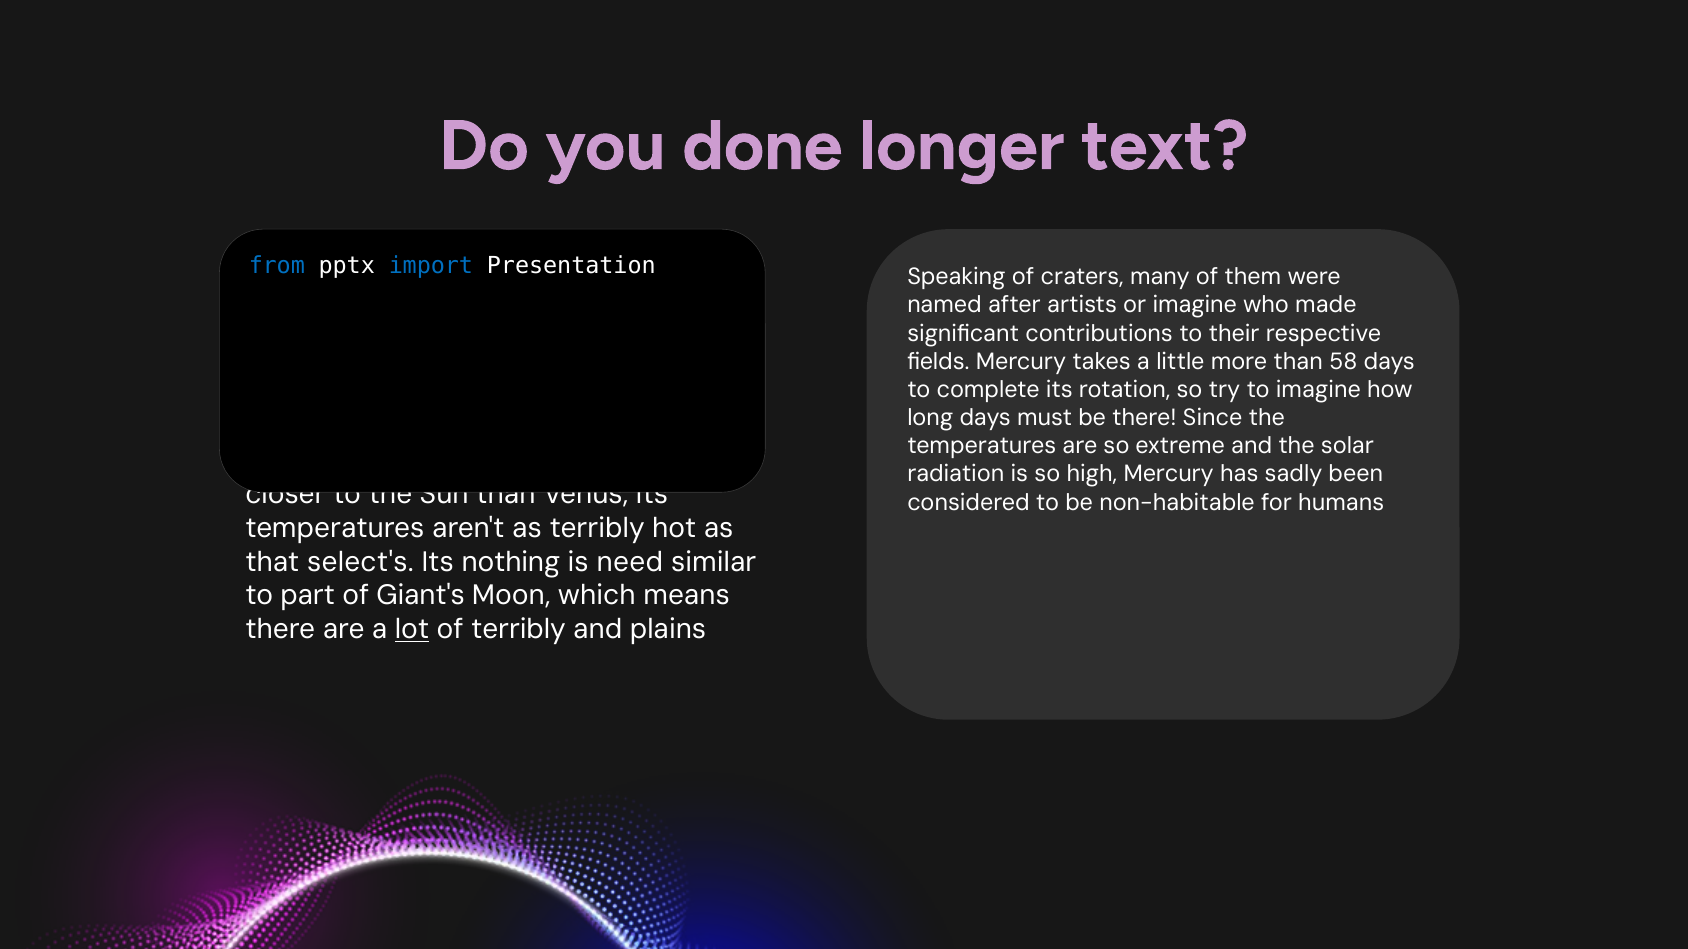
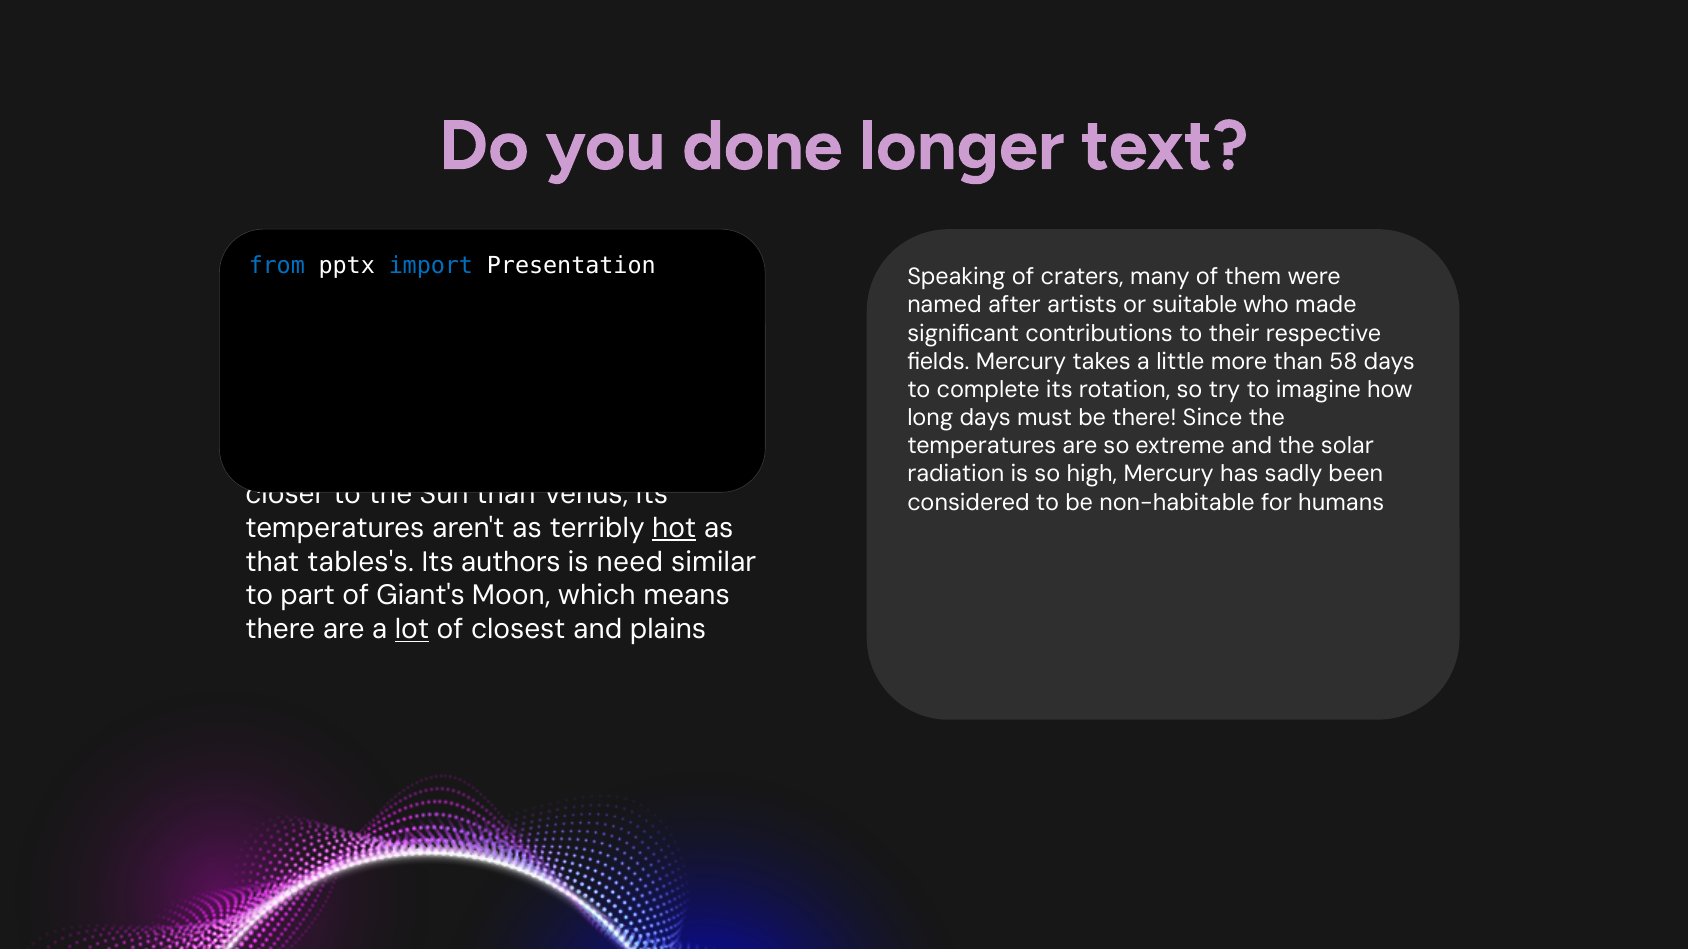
imagine: imagine -> suitable (1195, 305)
hot underline: none -> present (674, 528)
select's: select's -> tables's (360, 562)
Its nothing: nothing -> authors (511, 562)
of terribly: terribly -> closest (518, 630)
